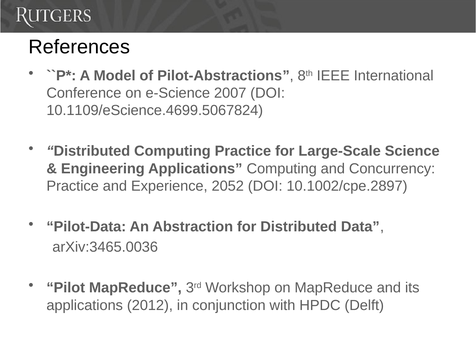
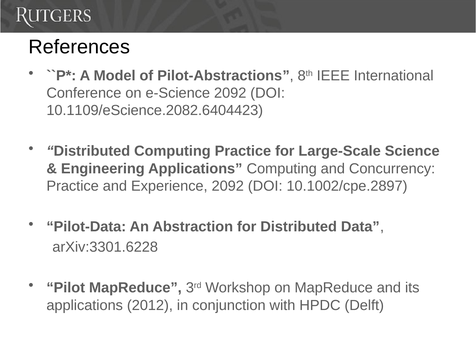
e-Science 2007: 2007 -> 2092 (230, 93)
10.1109/eScience.4699.5067824: 10.1109/eScience.4699.5067824 -> 10.1109/eScience.2082.6404423 (155, 110)
Experience 2052: 2052 -> 2092 (228, 186)
arXiv:3465.0036: arXiv:3465.0036 -> arXiv:3301.6228 (105, 247)
